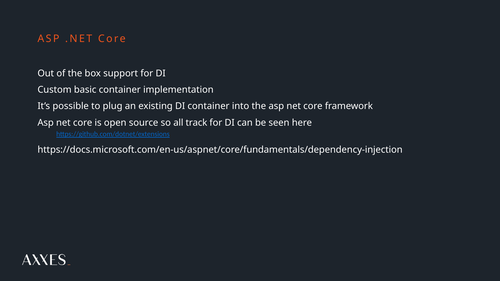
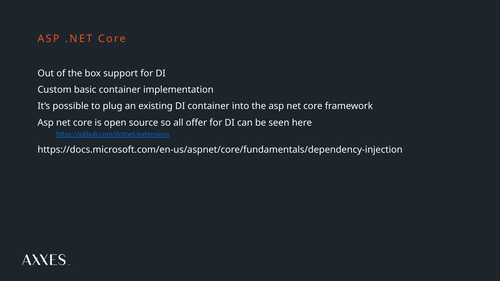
track: track -> offer (196, 123)
